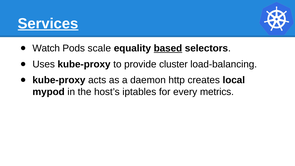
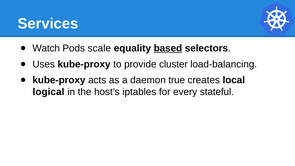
Services underline: present -> none (48, 24)
http: http -> true (177, 80)
mypod: mypod -> logical (48, 92)
metrics: metrics -> stateful (217, 92)
